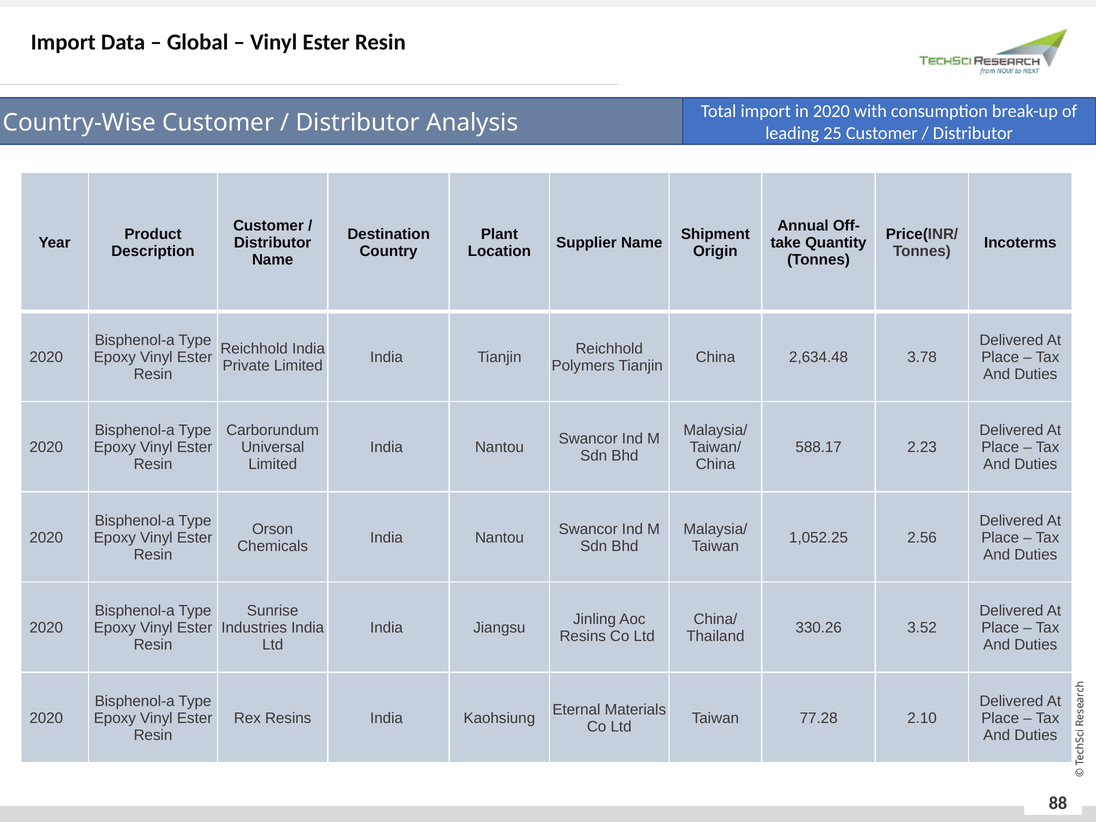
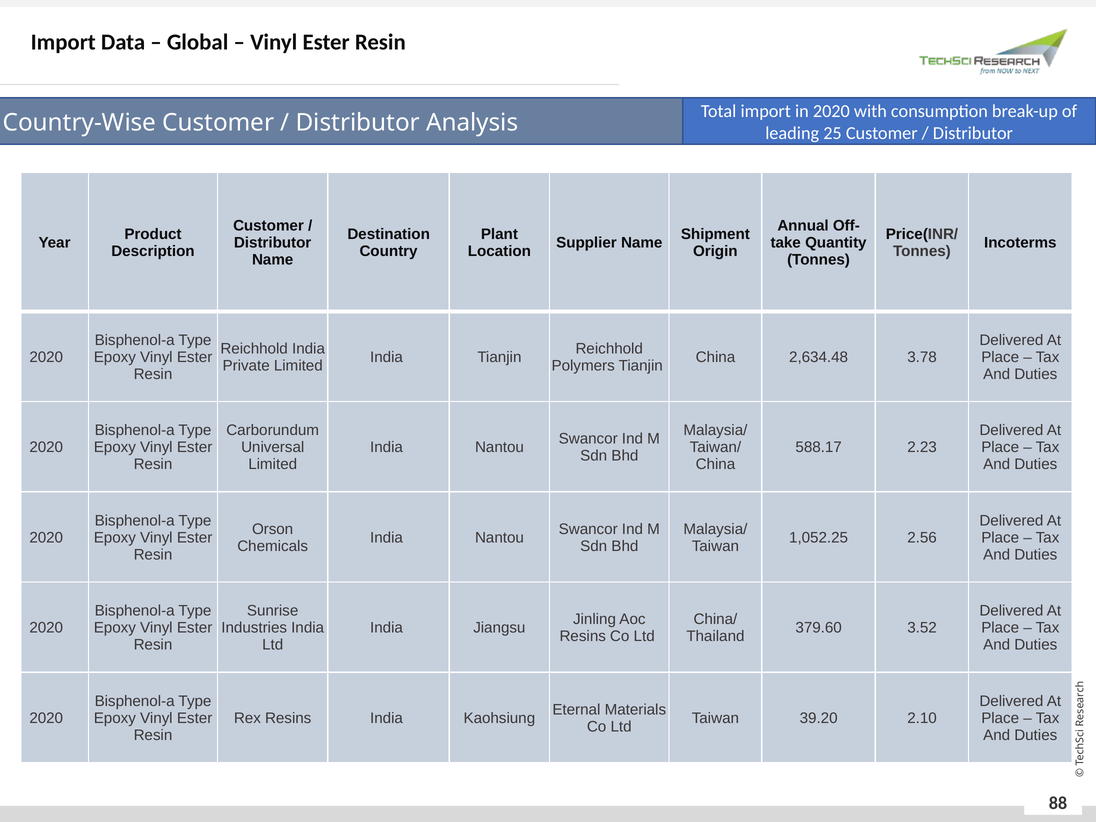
330.26: 330.26 -> 379.60 (819, 628)
77.28: 77.28 -> 39.20 (819, 718)
